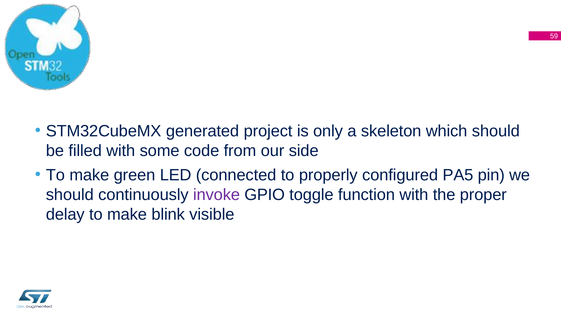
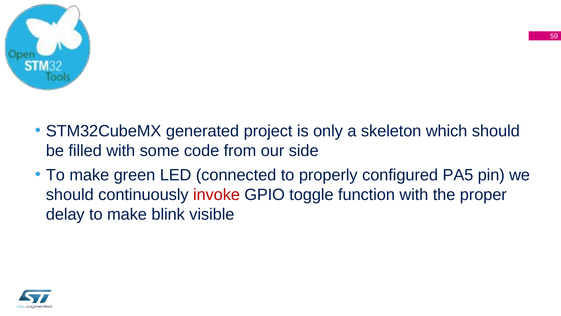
invoke colour: purple -> red (217, 195)
